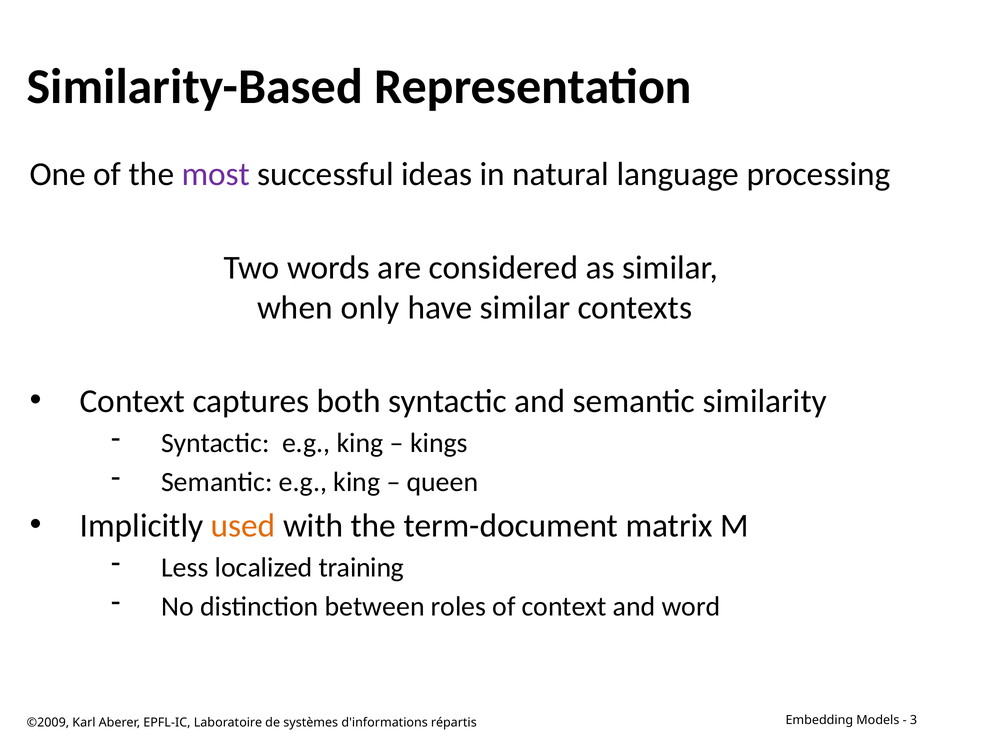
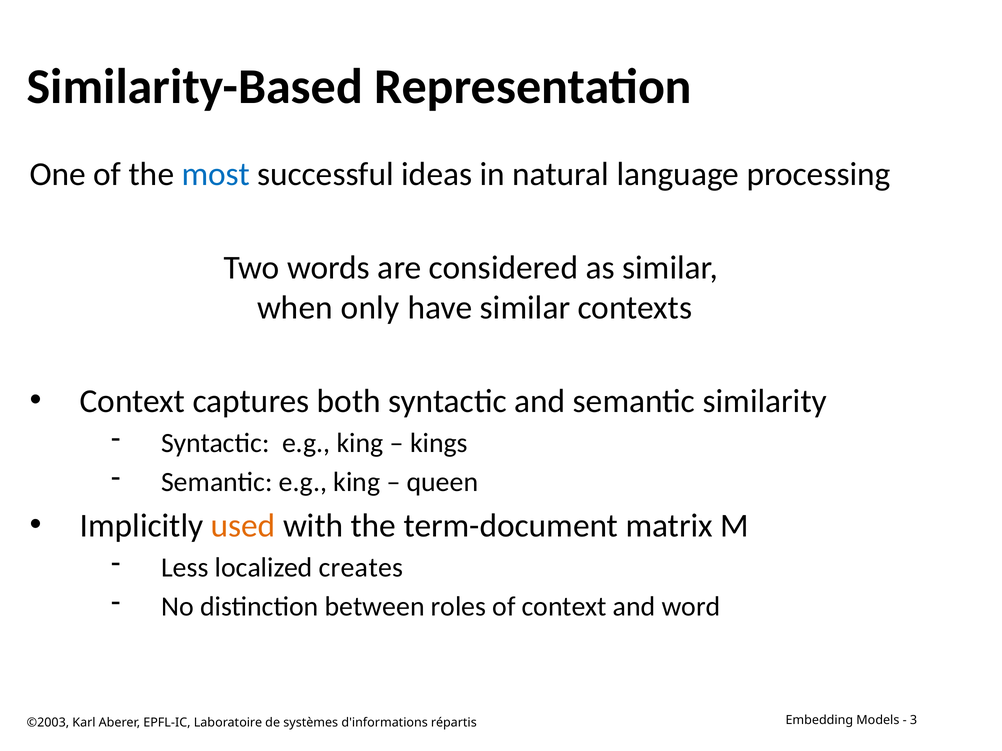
most colour: purple -> blue (216, 174)
training: training -> creates (361, 568)
©2009: ©2009 -> ©2003 (48, 723)
